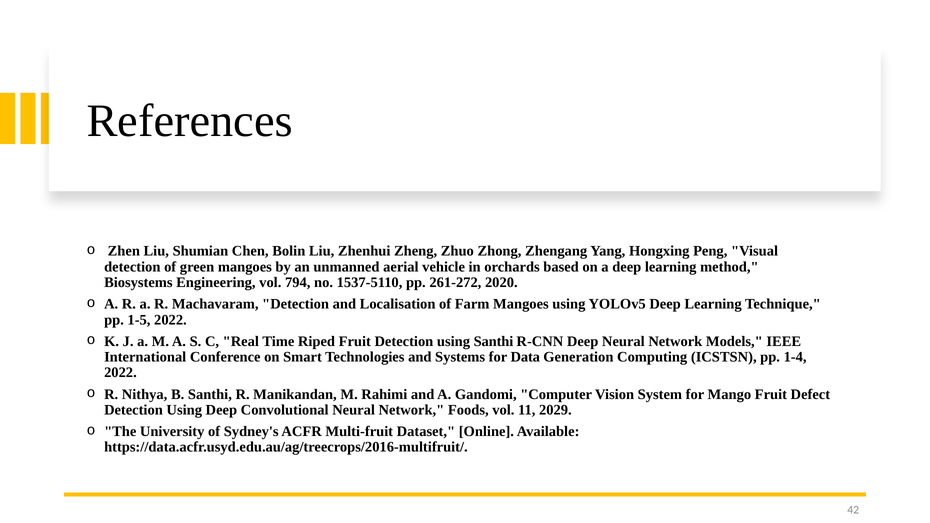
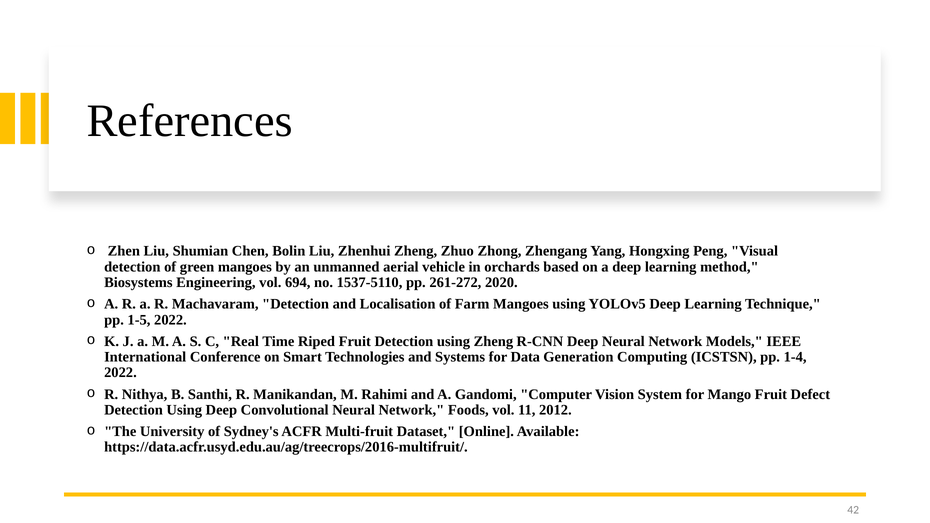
794: 794 -> 694 (298, 283)
using Santhi: Santhi -> Zheng (493, 341)
2029: 2029 -> 2012 (555, 410)
